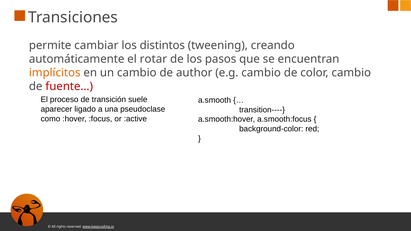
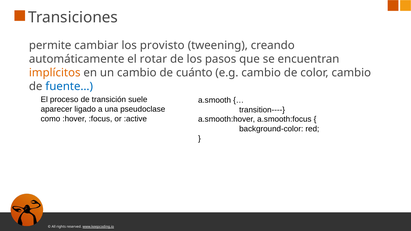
distintos: distintos -> provisto (162, 45)
author: author -> cuánto (194, 73)
fuente… colour: red -> blue (69, 86)
